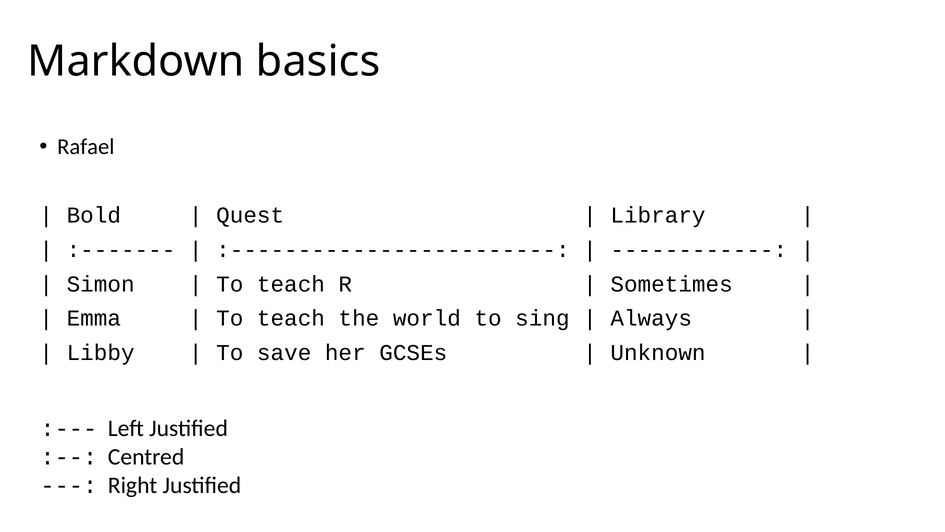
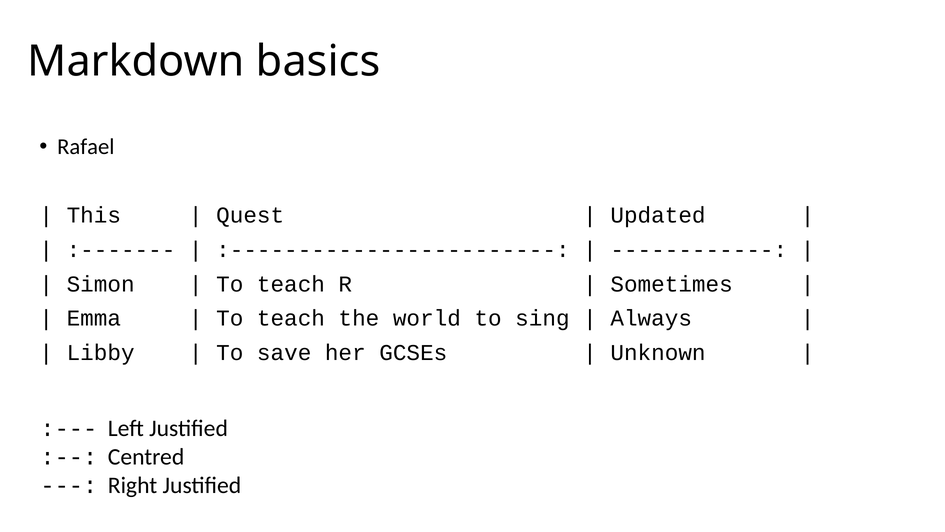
Bold: Bold -> This (94, 215)
Library: Library -> Updated (658, 215)
